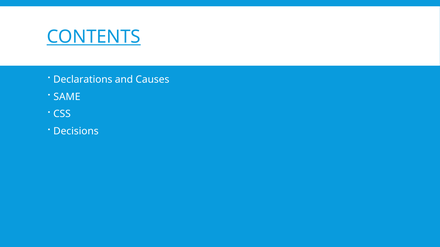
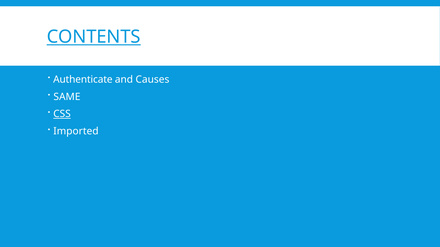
Declarations: Declarations -> Authenticate (83, 80)
CSS underline: none -> present (62, 114)
Decisions: Decisions -> Imported (76, 132)
